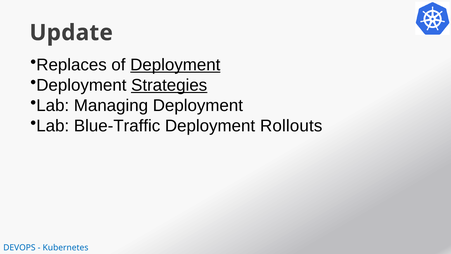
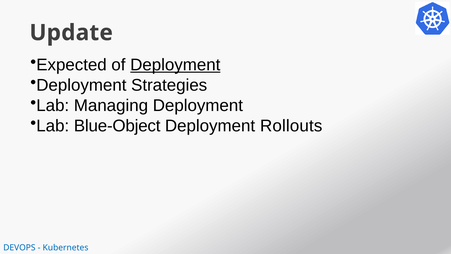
Replaces: Replaces -> Expected (72, 65)
Strategies underline: present -> none (169, 85)
Blue-Traffic: Blue-Traffic -> Blue-Object (117, 126)
